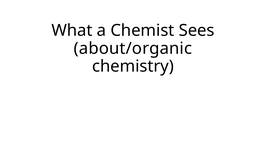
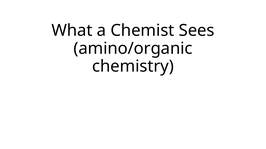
about/organic: about/organic -> amino/organic (133, 49)
